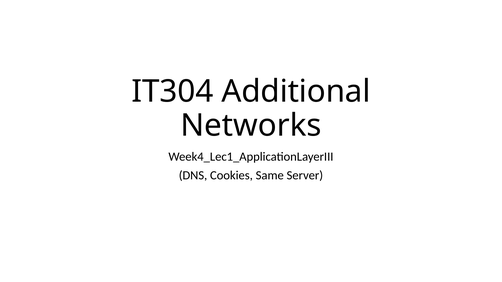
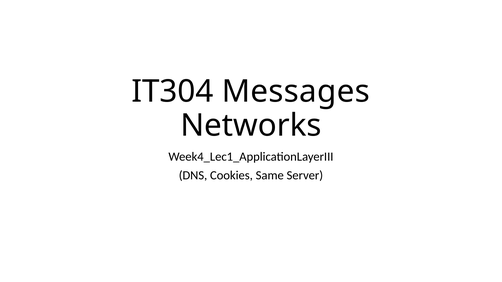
Additional: Additional -> Messages (296, 92)
